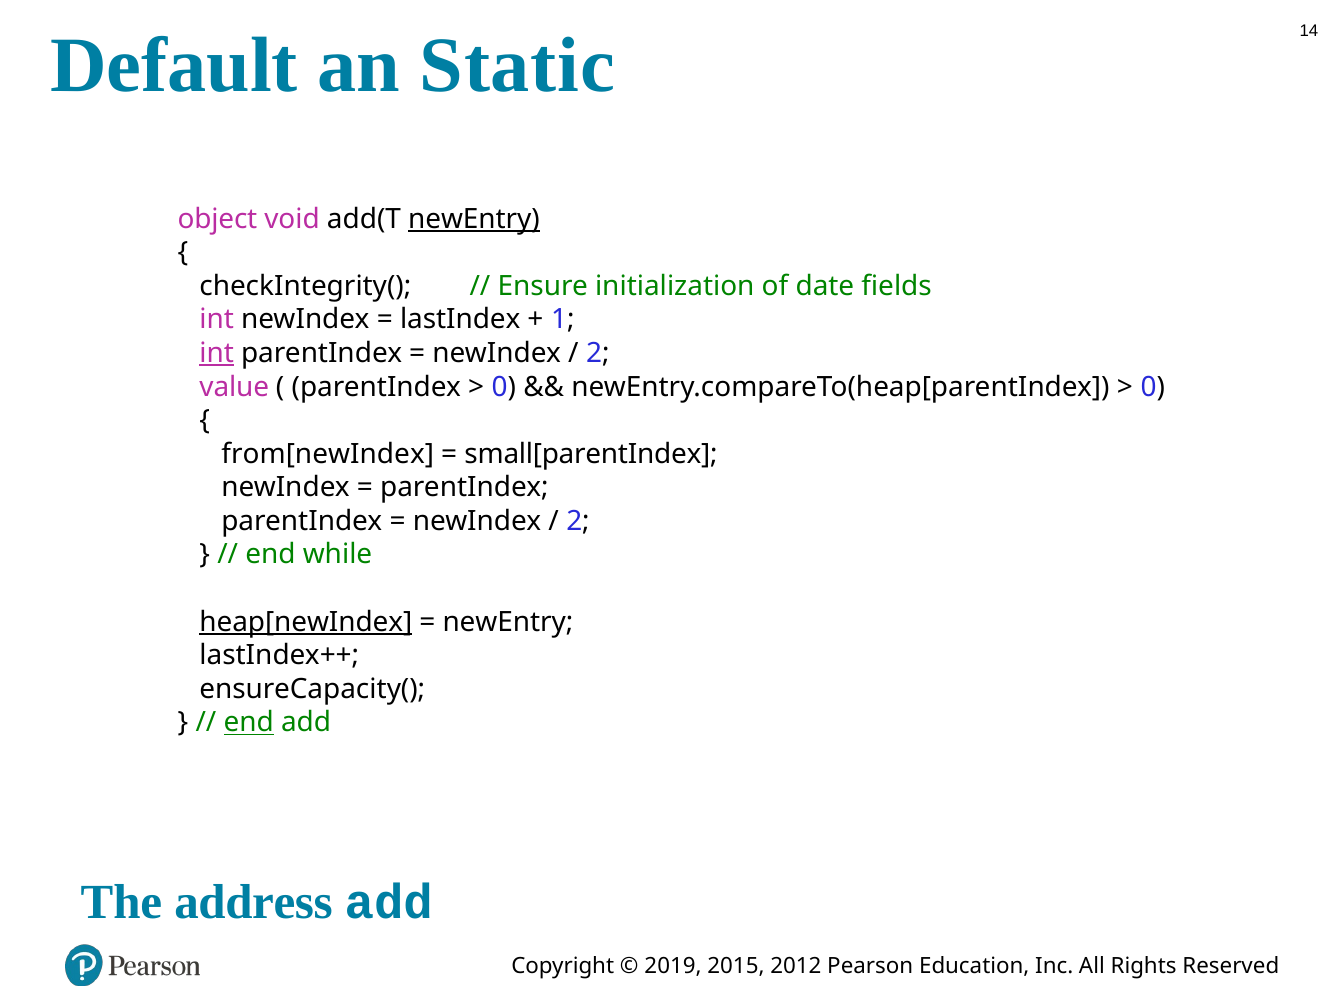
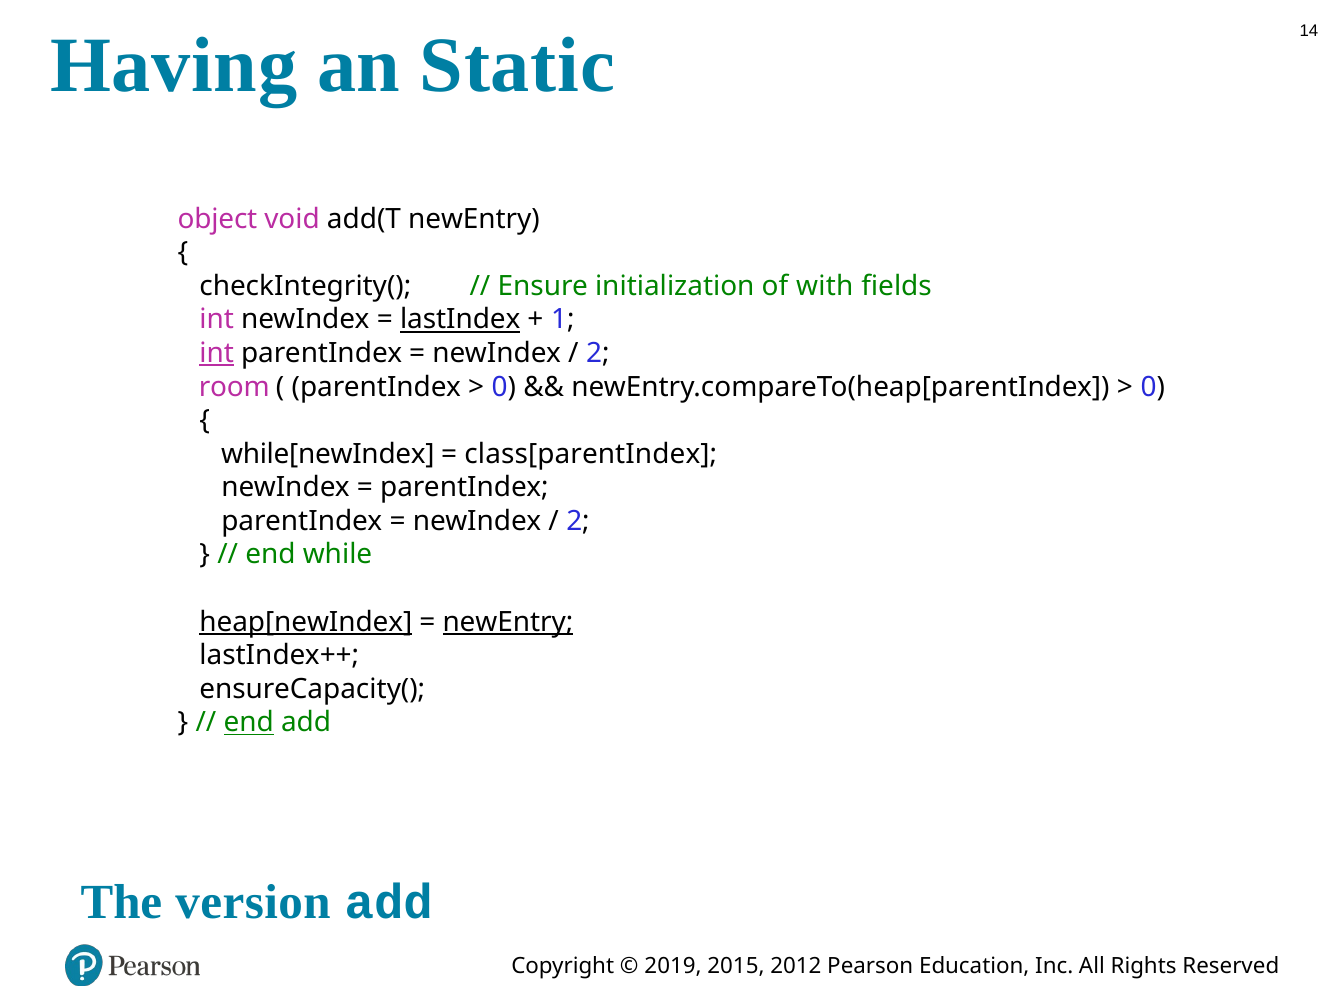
Default: Default -> Having (174, 66)
newEntry underline: present -> none (474, 219)
date: date -> with (825, 286)
lastIndex underline: none -> present (460, 320)
value: value -> room (234, 387)
from[newIndex: from[newIndex -> while[newIndex (328, 454)
small[parentIndex: small[parentIndex -> class[parentIndex (591, 454)
newEntry underline: none -> present (508, 622)
address: address -> version (253, 903)
